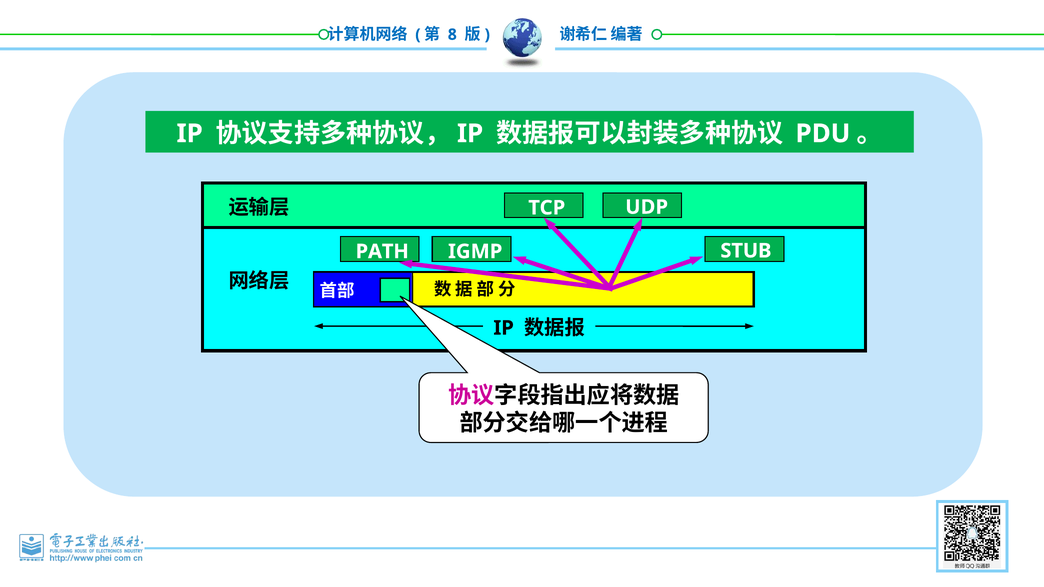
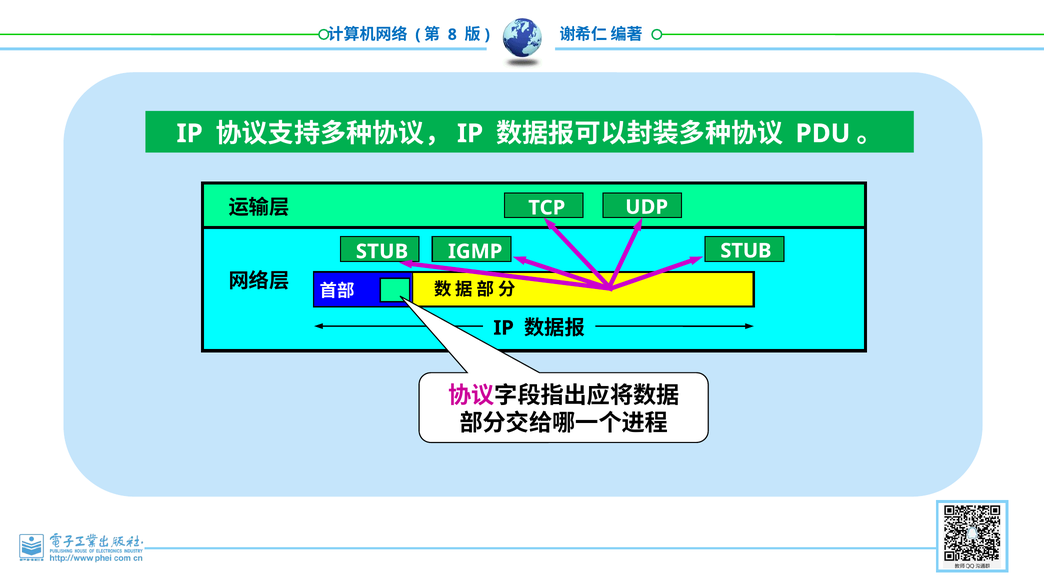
PATH: PATH -> STUB (382, 252)
